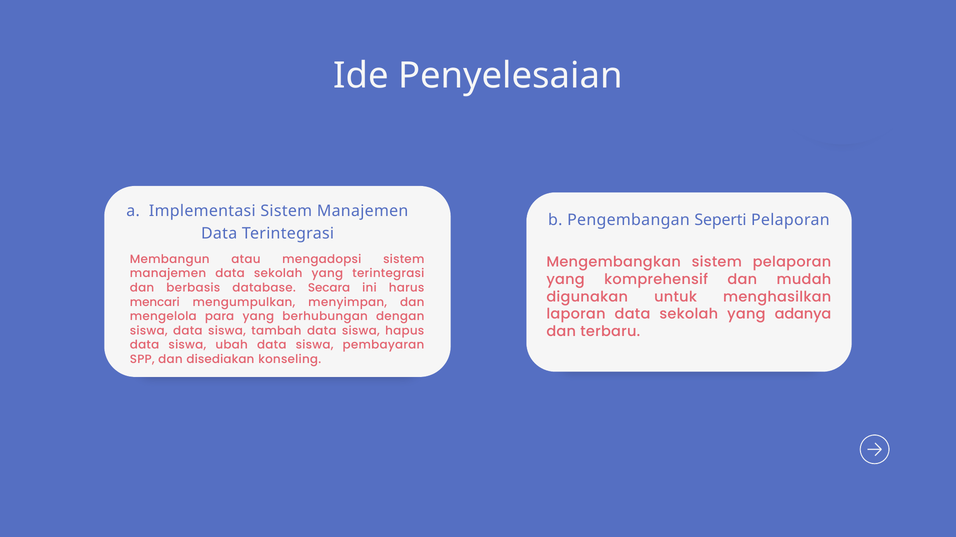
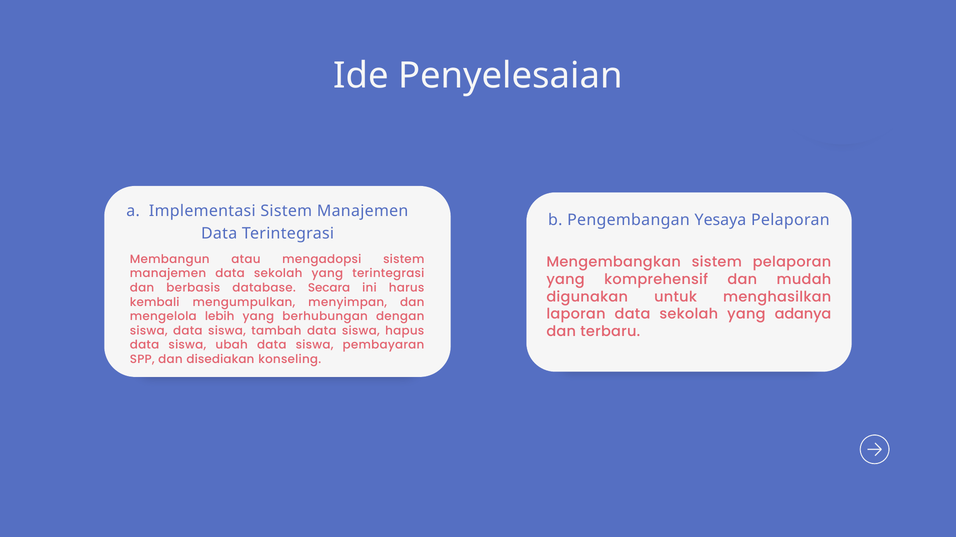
Seperti: Seperti -> Yesaya (720, 220)
mencari: mencari -> kembali (155, 302)
para: para -> lebih (220, 317)
